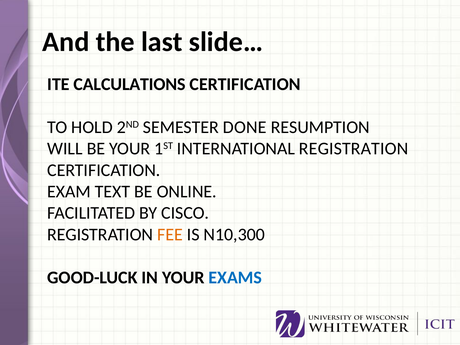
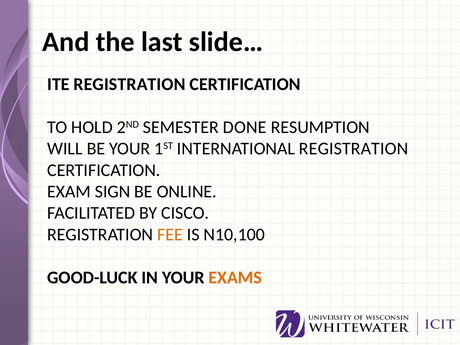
ITE CALCULATIONS: CALCULATIONS -> REGISTRATION (130, 84)
TEXT: TEXT -> SIGN (113, 192)
N10,300: N10,300 -> N10,100 (234, 235)
EXAMS colour: blue -> orange (235, 278)
